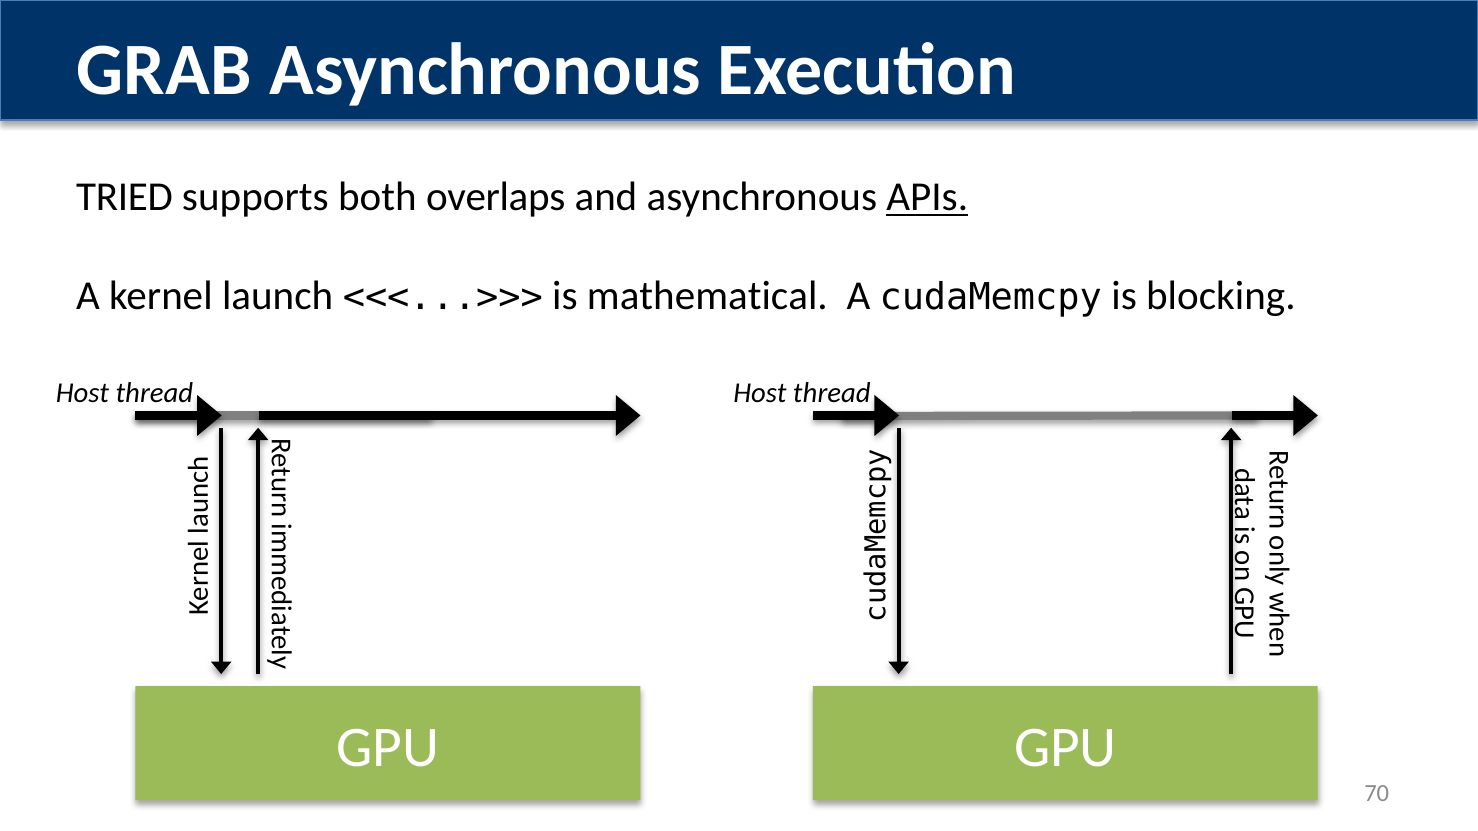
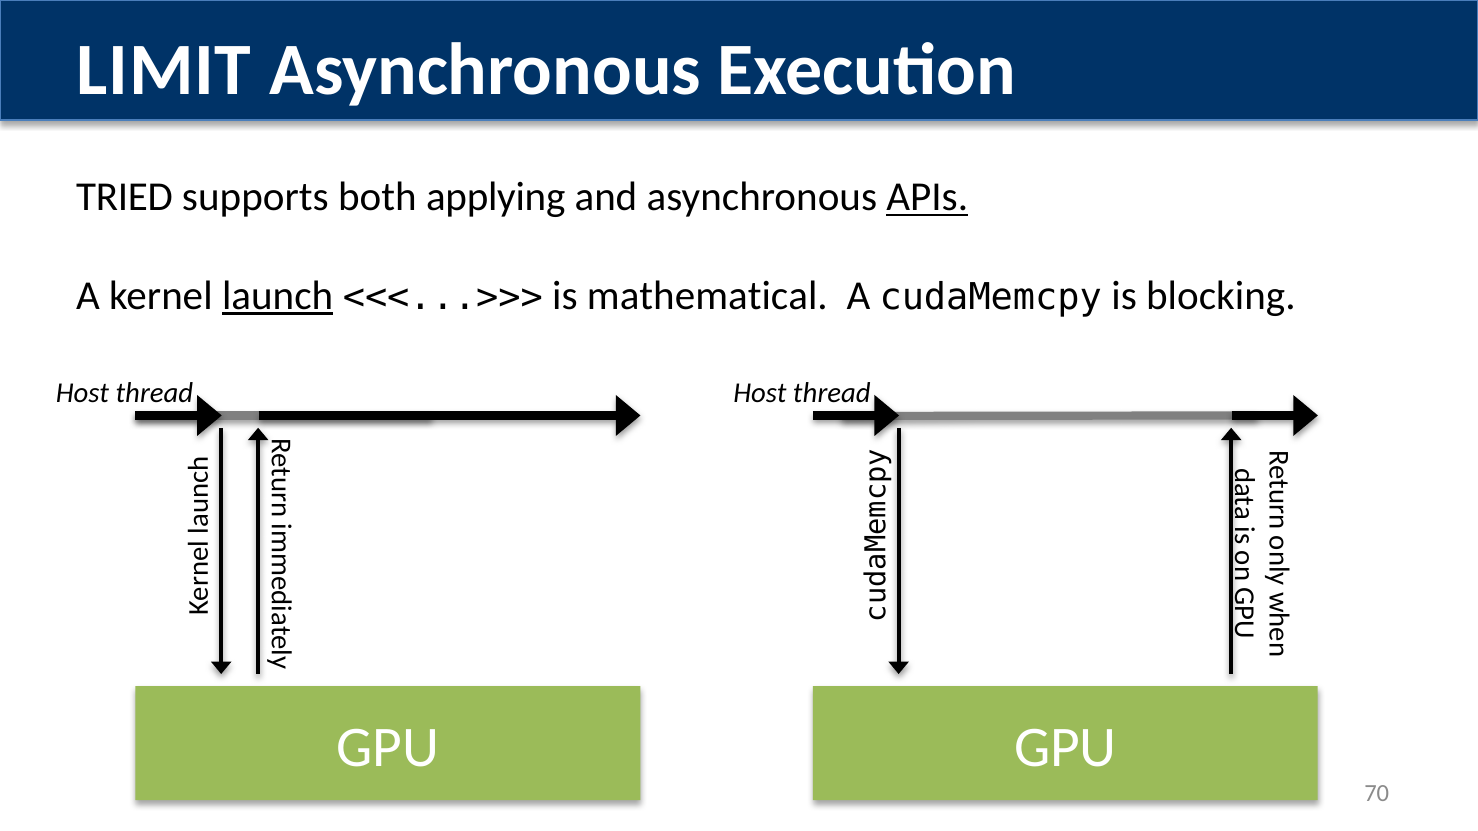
GRAB: GRAB -> LIMIT (164, 70)
overlaps: overlaps -> applying (496, 197)
launch underline: none -> present (278, 296)
